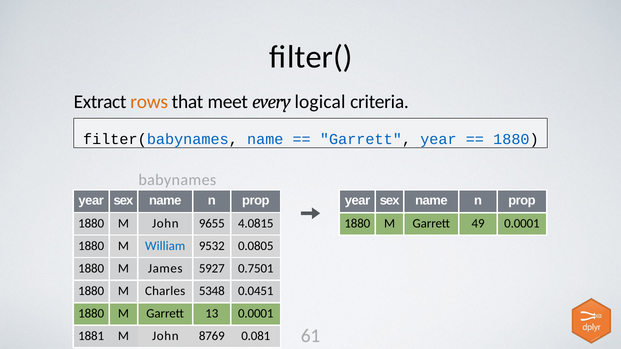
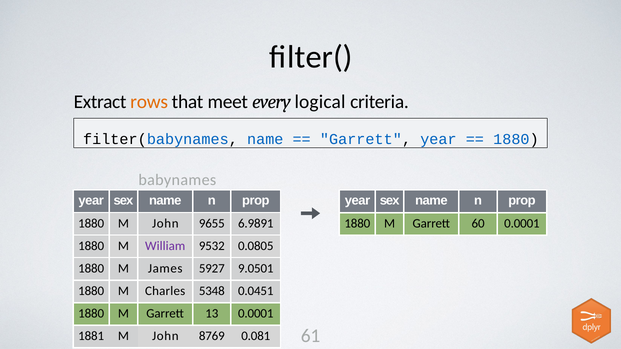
4.0815: 4.0815 -> 6.9891 (256, 224)
49: 49 -> 60 (478, 224)
William colour: blue -> purple (165, 246)
0.7501: 0.7501 -> 9.0501 (256, 269)
